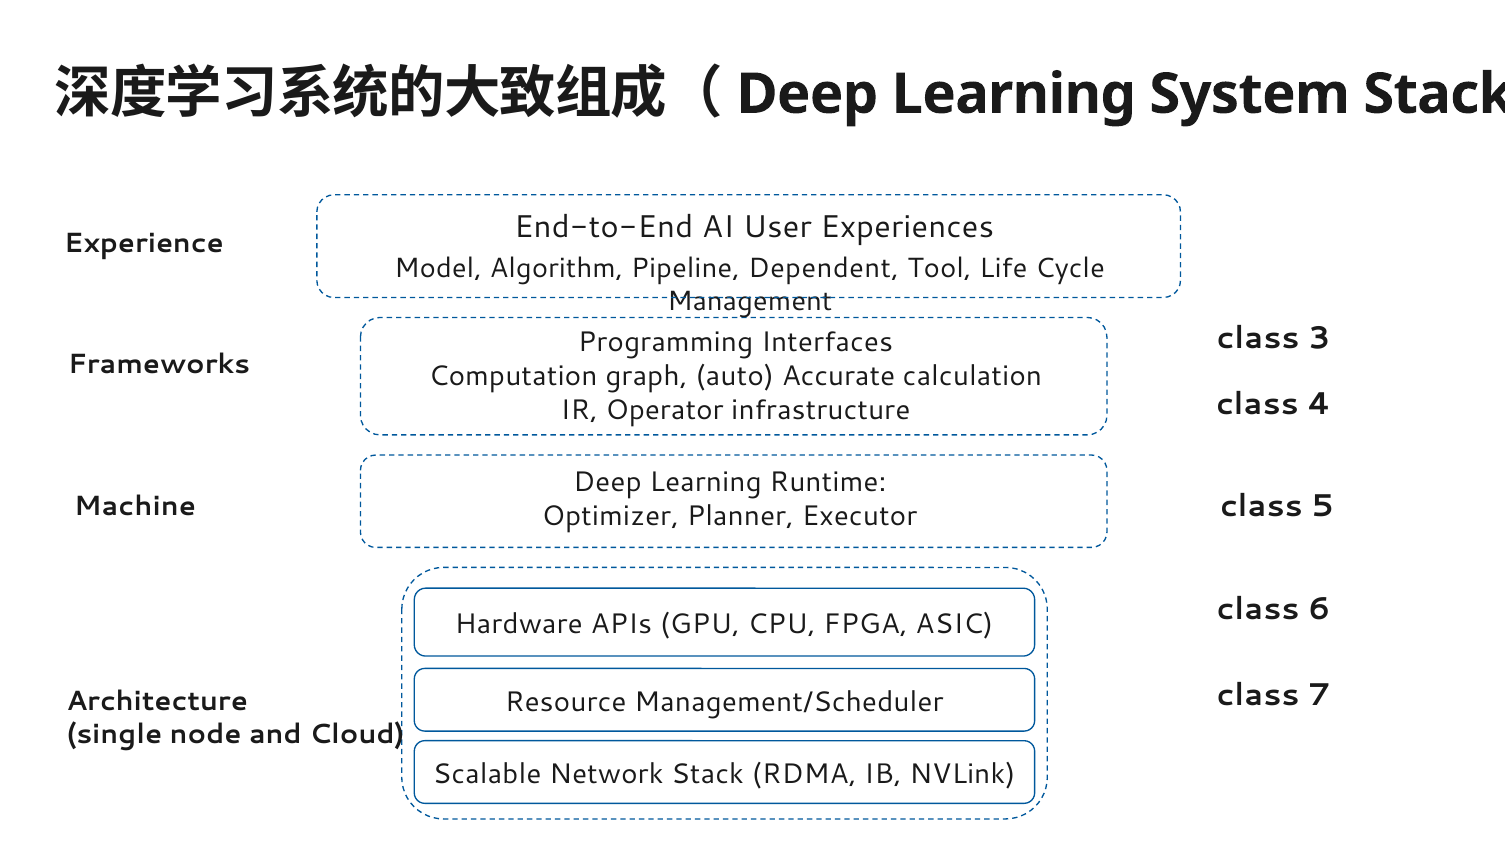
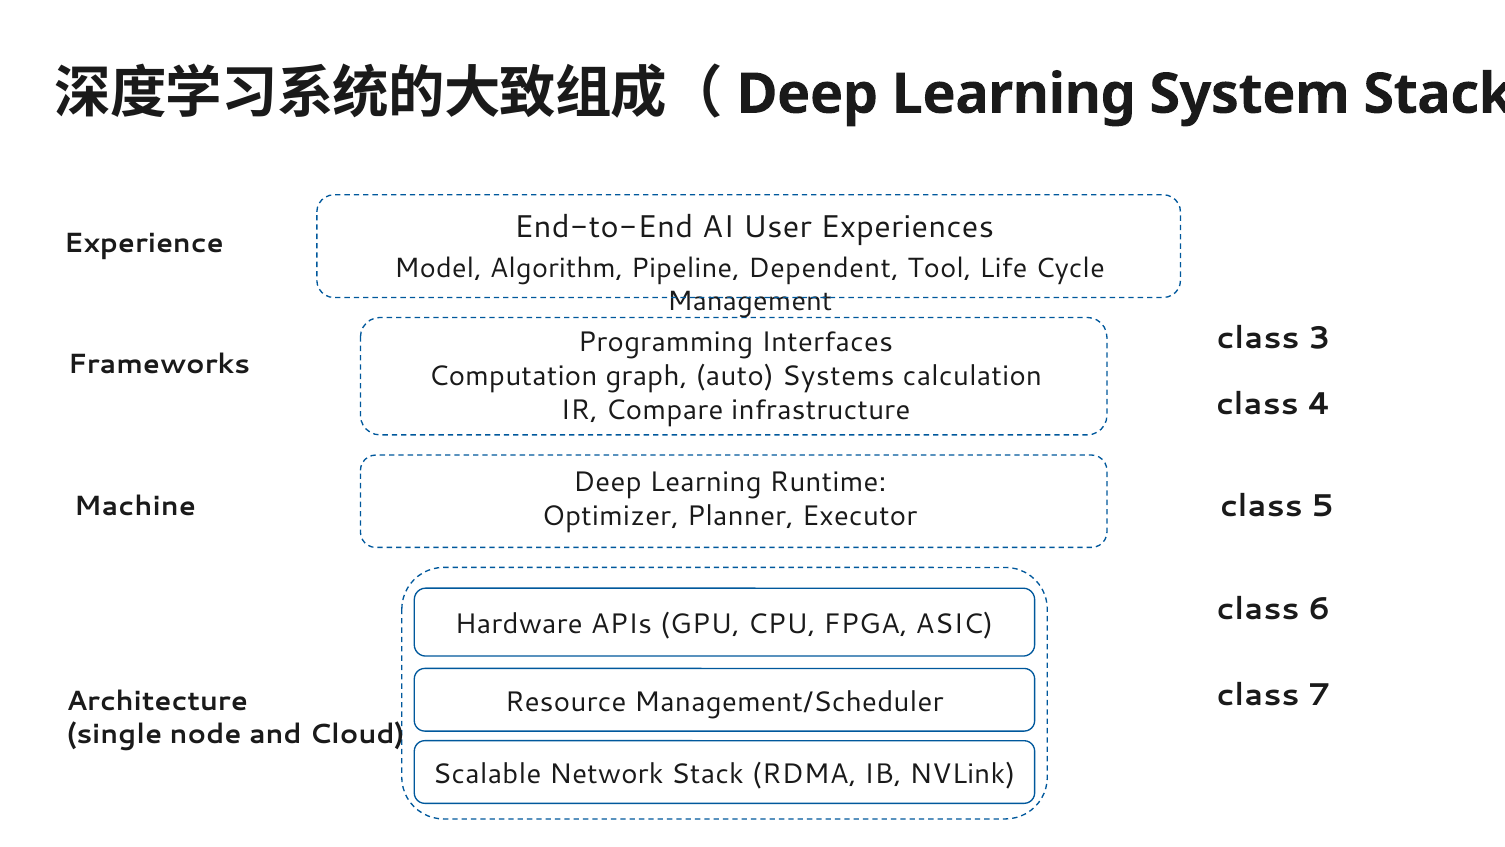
Accurate: Accurate -> Systems (838, 376)
Operator: Operator -> Compare (665, 410)
